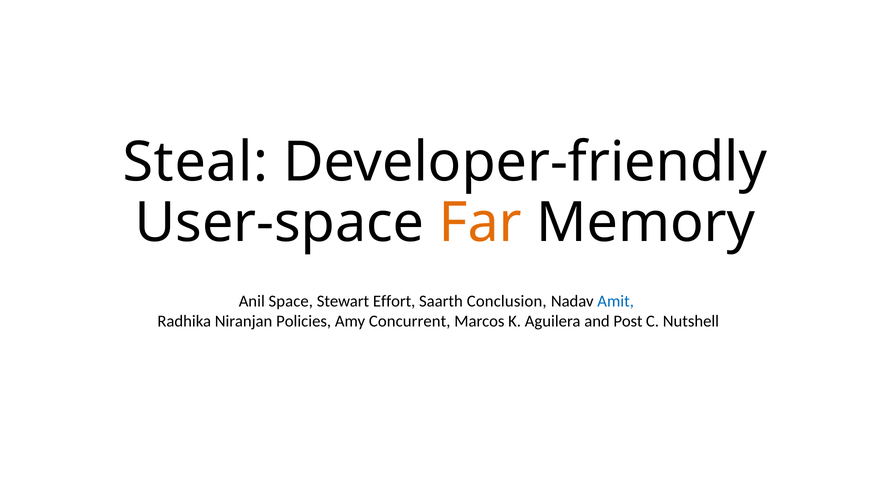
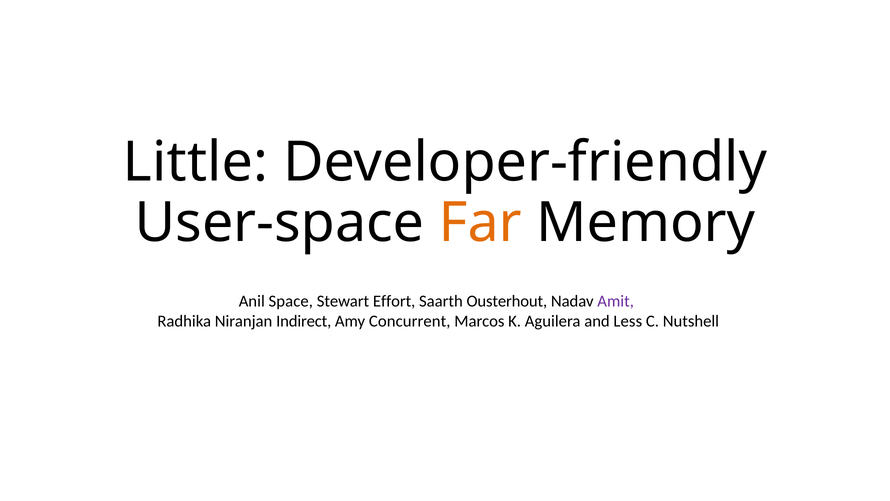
Steal: Steal -> Little (196, 162)
Conclusion: Conclusion -> Ousterhout (507, 301)
Amit colour: blue -> purple (616, 301)
Policies: Policies -> Indirect (304, 321)
Post: Post -> Less (628, 321)
